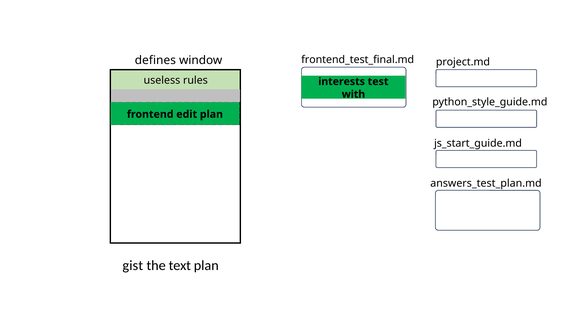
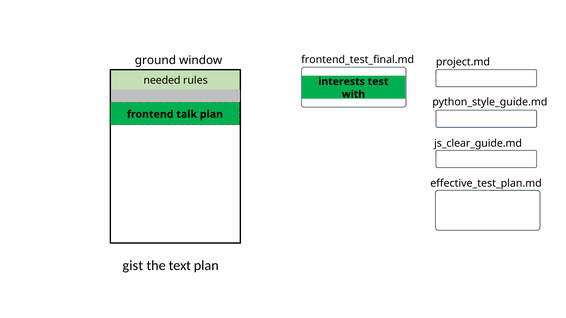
defines: defines -> ground (155, 60)
useless: useless -> needed (162, 81)
edit: edit -> talk (187, 114)
js_start_guide.md: js_start_guide.md -> js_clear_guide.md (478, 143)
answers_test_plan.md: answers_test_plan.md -> effective_test_plan.md (486, 184)
